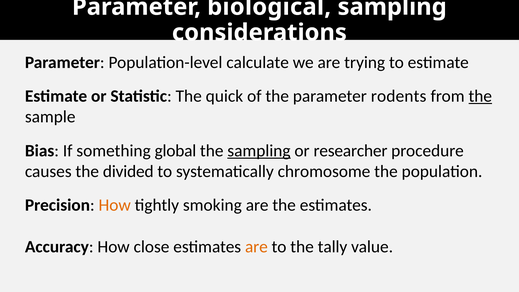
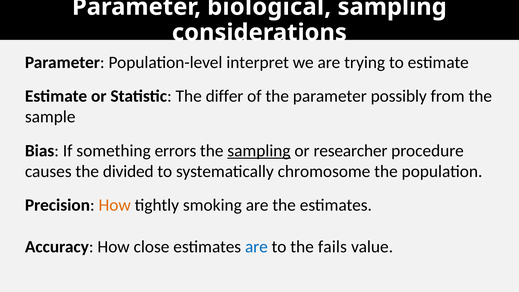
calculate: calculate -> interpret (258, 62)
quick: quick -> differ (225, 96)
rodents: rodents -> possibly (399, 96)
the underline: present -> none (480, 96)
global: global -> errors (175, 151)
are colour: orange -> blue (256, 247)
tally: tally -> fails (332, 247)
